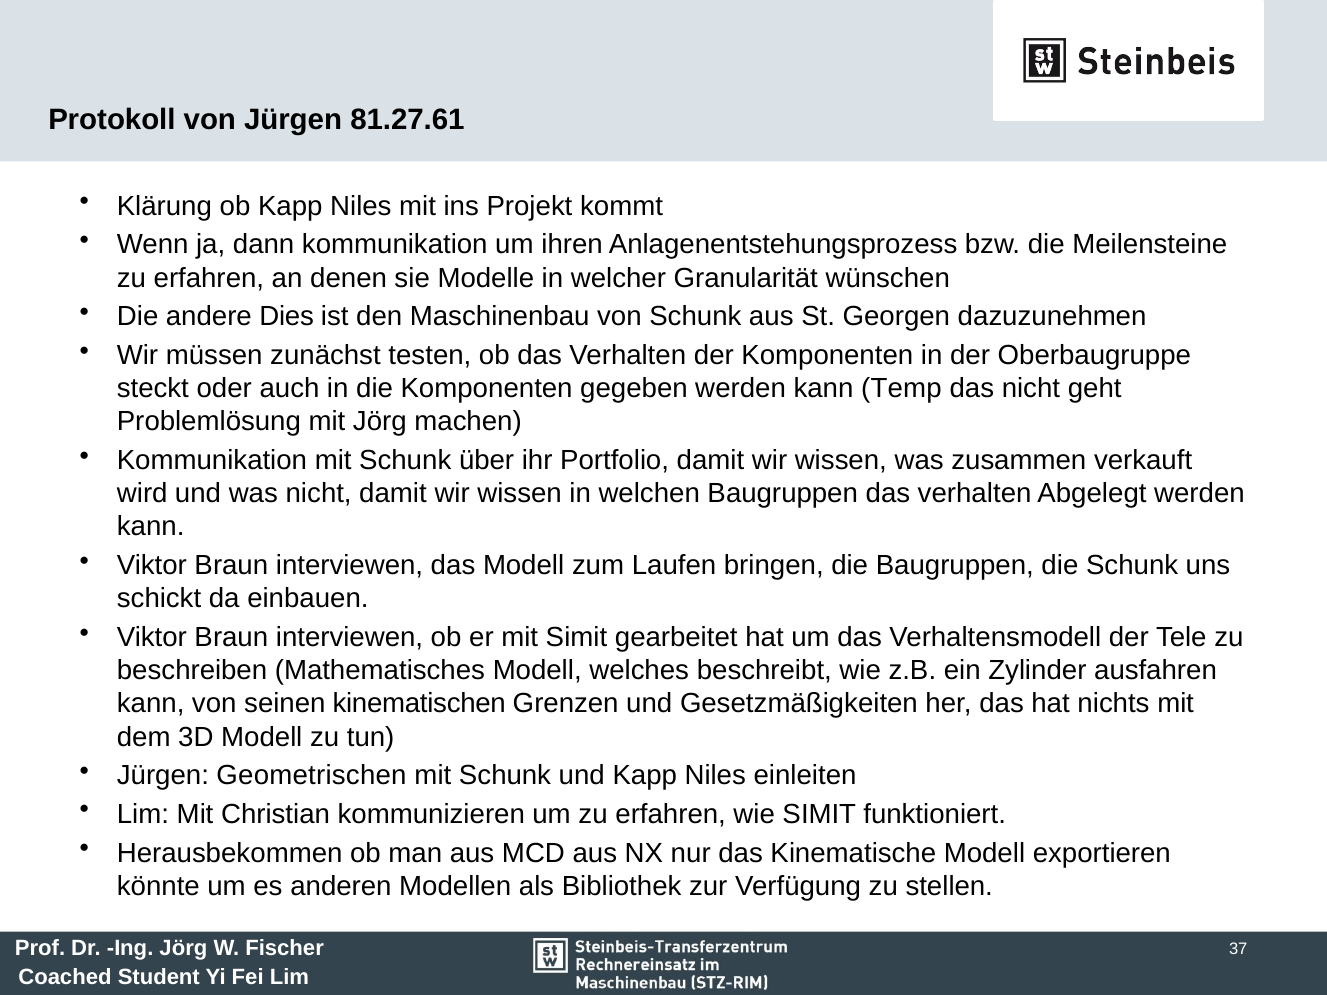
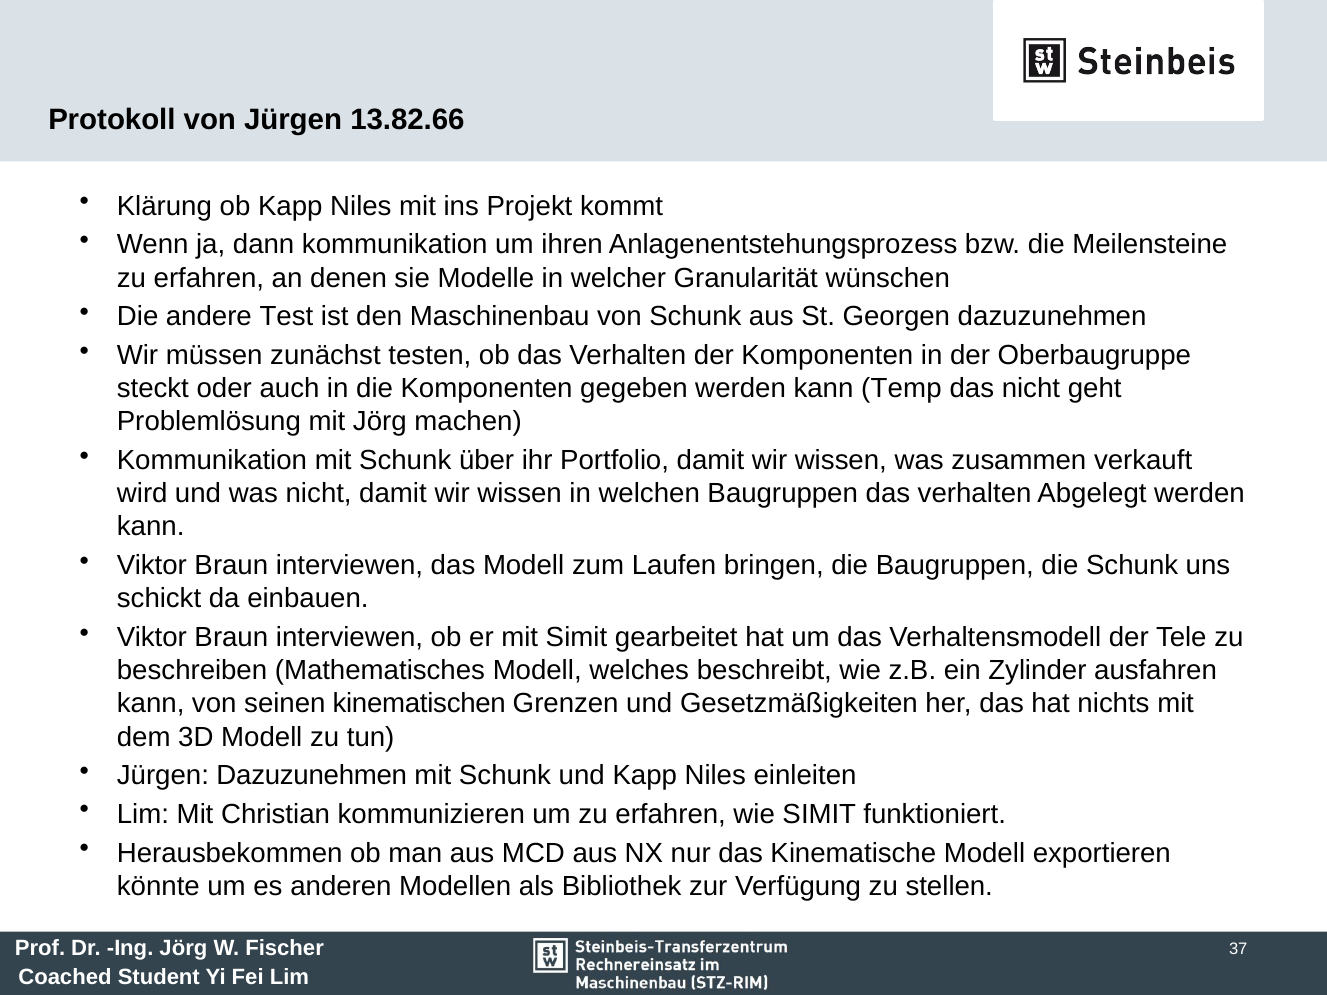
81.27.61: 81.27.61 -> 13.82.66 (407, 120)
Dies: Dies -> Test (286, 317)
Jürgen Geometrischen: Geometrischen -> Dazuzunehmen (312, 776)
